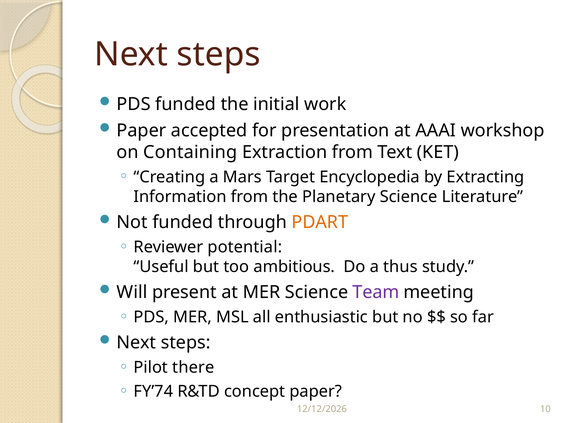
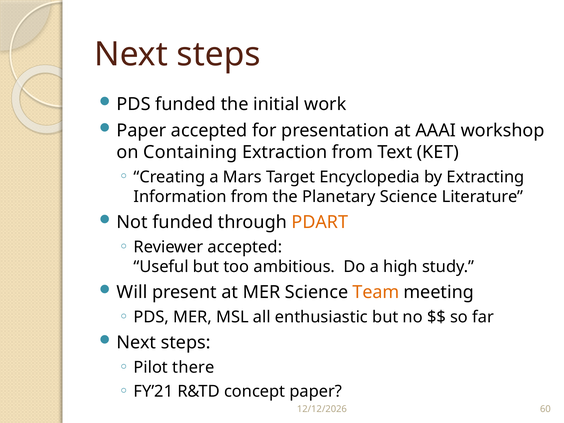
Reviewer potential: potential -> accepted (245, 247)
thus: thus -> high (401, 267)
Team colour: purple -> orange (376, 292)
FY’74: FY’74 -> FY’21 (153, 392)
10: 10 -> 60 (545, 409)
